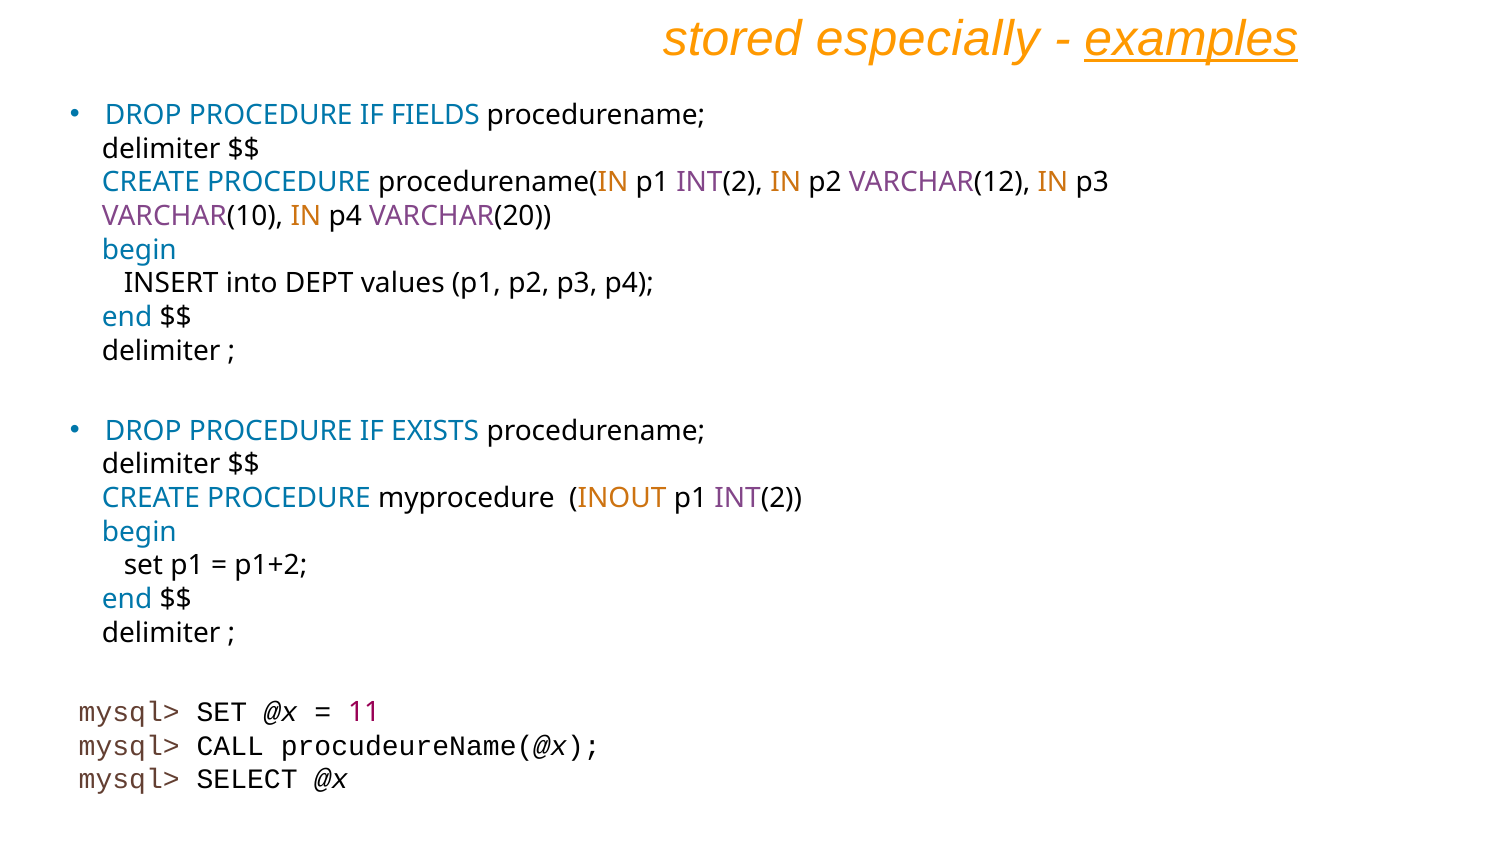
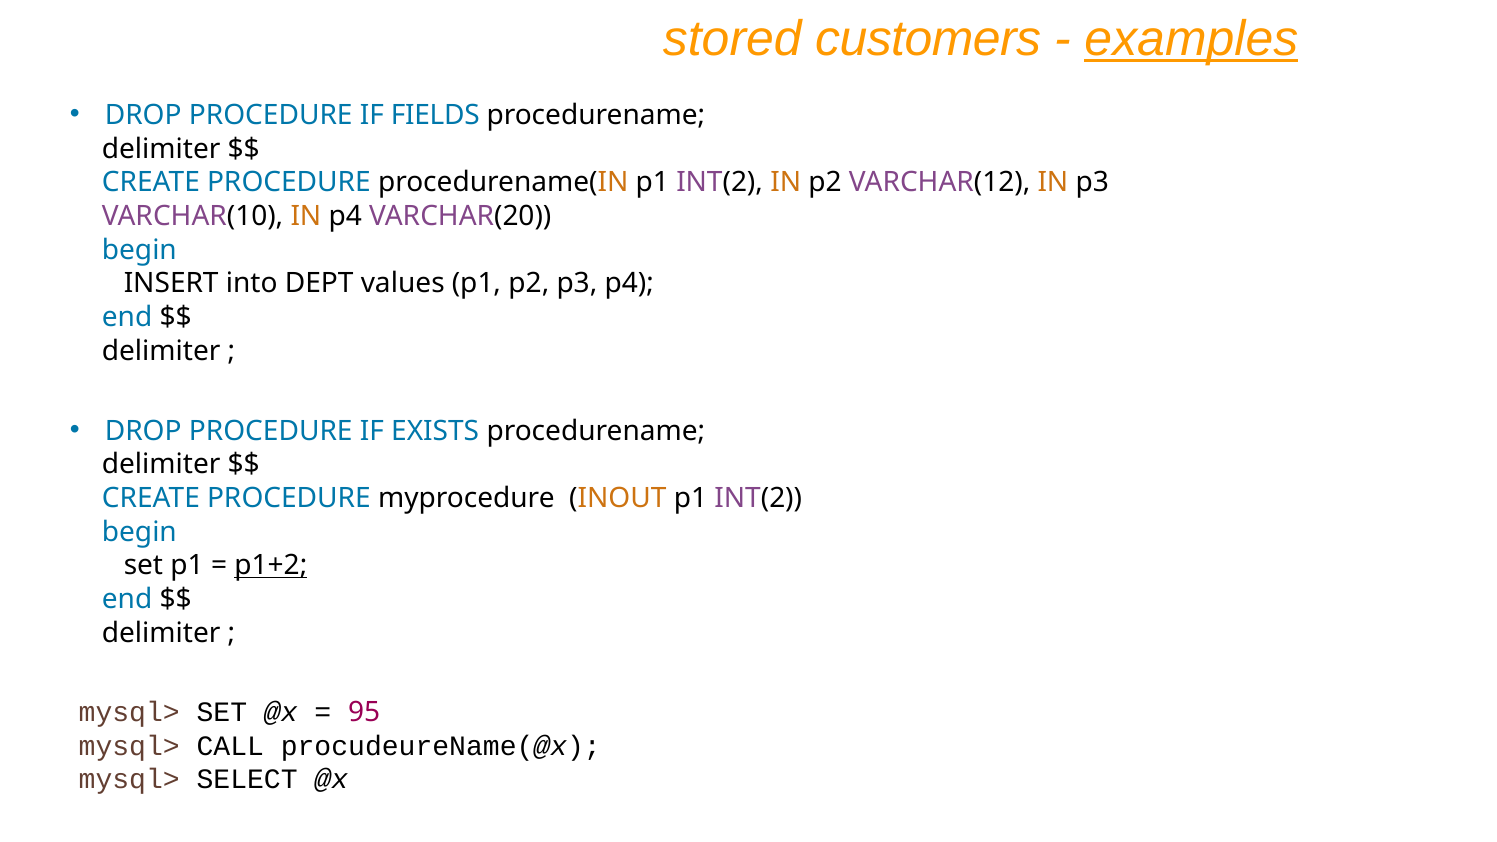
especially: especially -> customers (928, 39)
p1+2 underline: none -> present (271, 566)
11: 11 -> 95 (364, 712)
